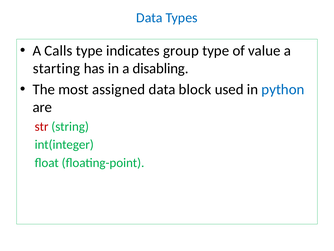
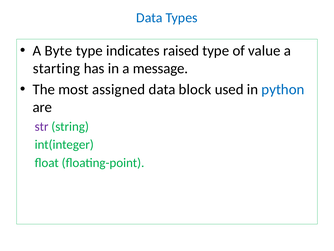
Calls: Calls -> Byte (58, 51)
group: group -> raised (181, 51)
disabling: disabling -> message (161, 68)
str colour: red -> purple (42, 126)
